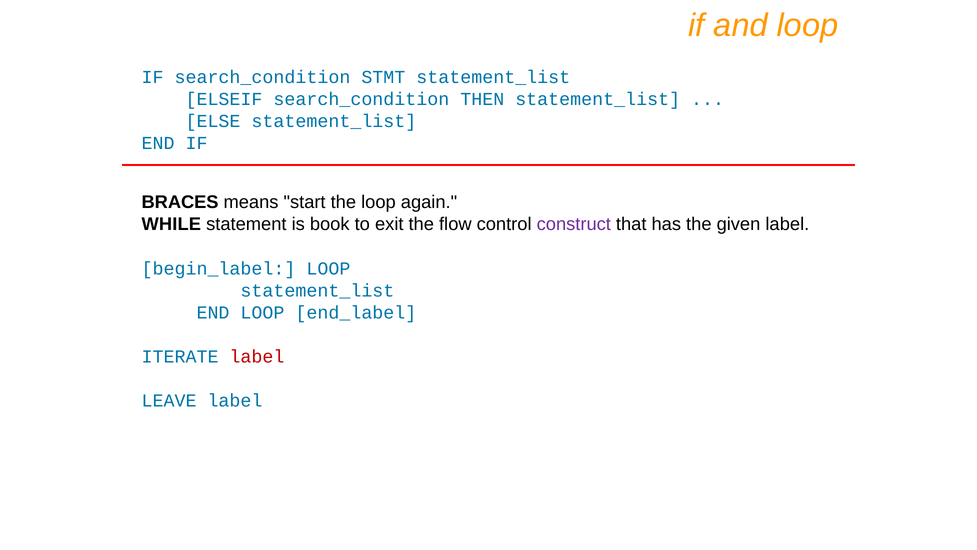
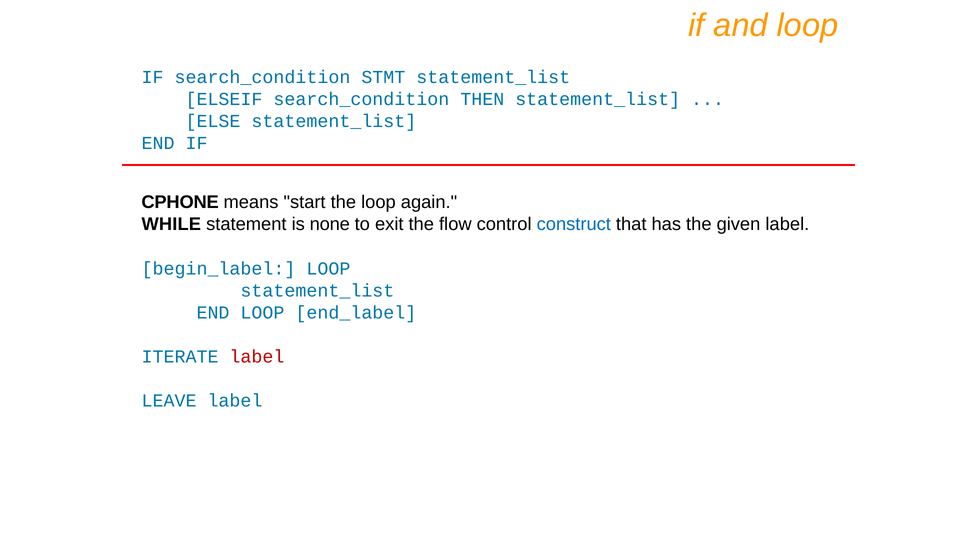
BRACES: BRACES -> CPHONE (180, 202)
book: book -> none (330, 224)
construct colour: purple -> blue (574, 224)
